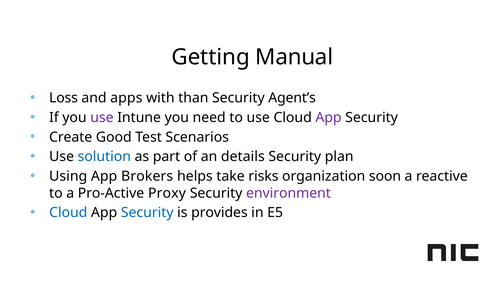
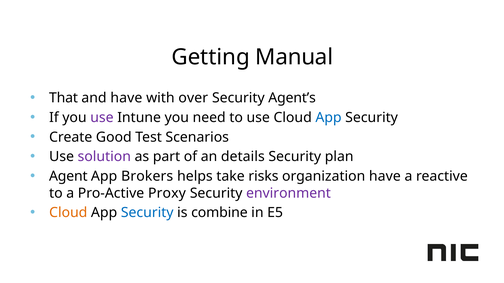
Loss: Loss -> That (64, 98)
and apps: apps -> have (126, 98)
than: than -> over (193, 98)
App colour: purple -> blue (329, 118)
solution colour: blue -> purple (104, 157)
Using: Using -> Agent (68, 177)
organization soon: soon -> have (385, 177)
Cloud colour: blue -> orange (68, 213)
provides: provides -> combine (219, 213)
